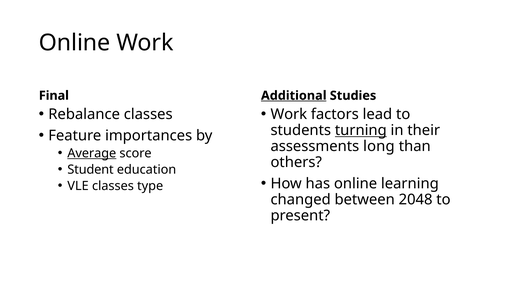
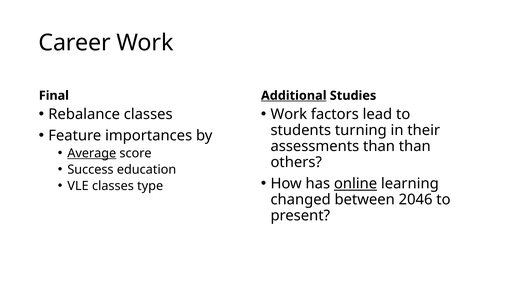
Online: Online -> Career (75, 43)
turning underline: present -> none (361, 130)
assessments long: long -> than (379, 146)
Student: Student -> Success (90, 169)
online underline: none -> present (356, 184)
2048: 2048 -> 2046 (416, 200)
